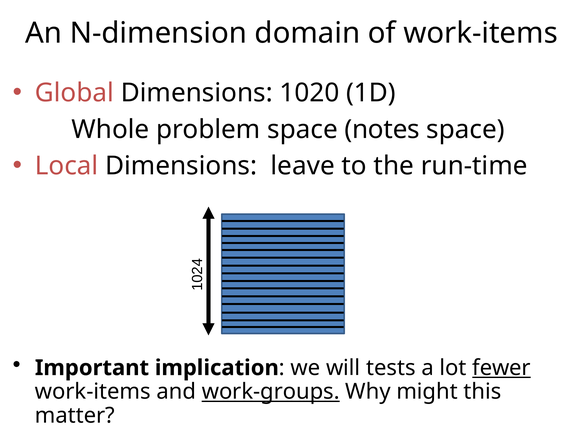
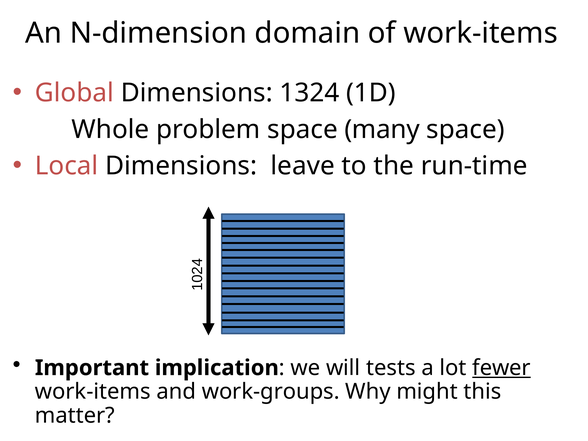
1020: 1020 -> 1324 (309, 93)
notes: notes -> many (382, 129)
work-groups underline: present -> none (271, 392)
